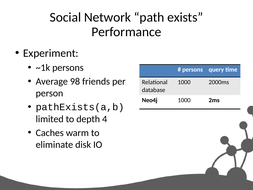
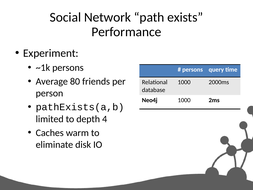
98: 98 -> 80 (75, 81)
